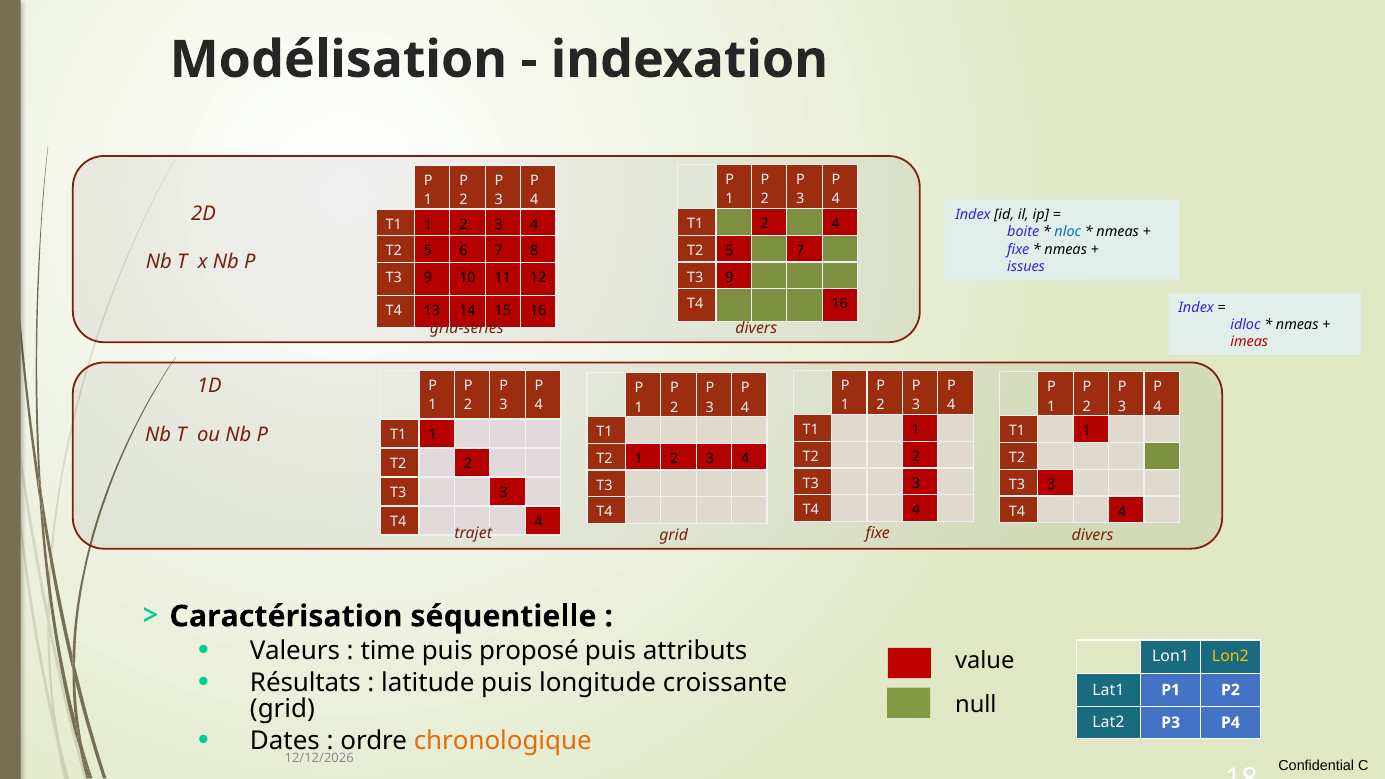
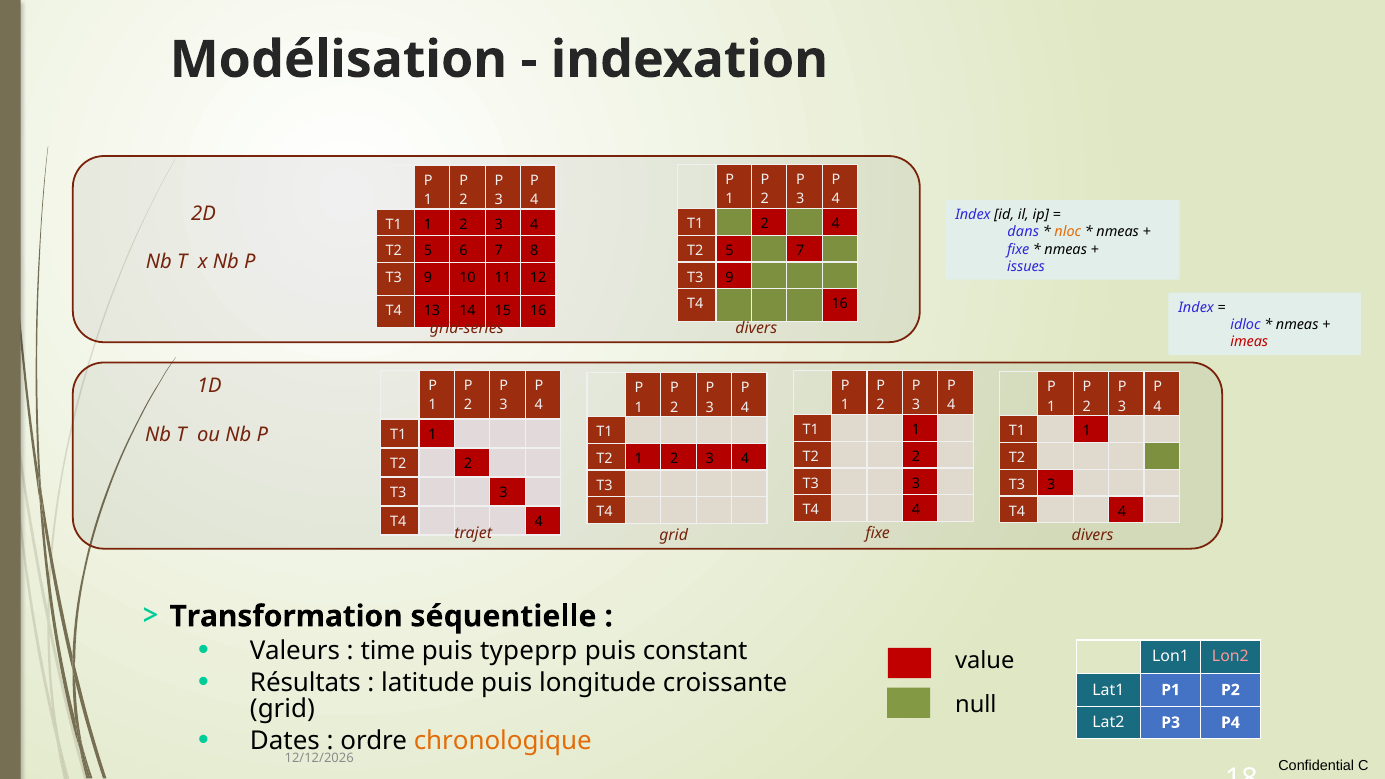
boite: boite -> dans (1023, 232)
nloc colour: blue -> orange (1068, 232)
Caractérisation: Caractérisation -> Transformation (286, 616)
proposé: proposé -> typeprp (529, 651)
attributs: attributs -> constant (695, 651)
Lon2 colour: yellow -> pink (1230, 657)
